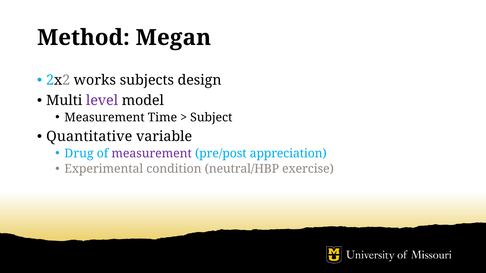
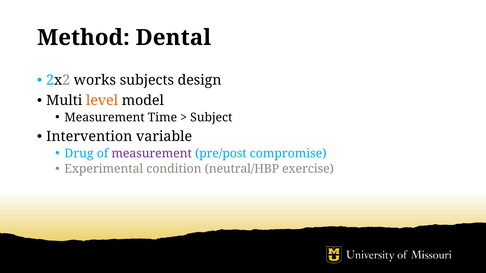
Megan: Megan -> Dental (173, 38)
level colour: purple -> orange (102, 101)
Quantitative: Quantitative -> Intervention (89, 137)
appreciation: appreciation -> compromise (288, 154)
